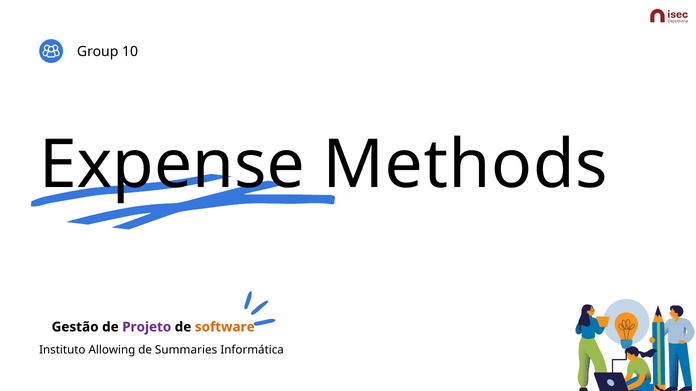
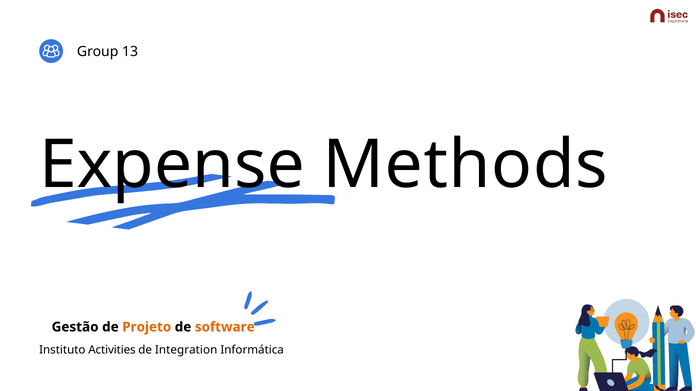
10: 10 -> 13 (130, 52)
Projeto colour: purple -> orange (147, 327)
Allowing: Allowing -> Activities (112, 350)
Summaries: Summaries -> Integration (186, 350)
